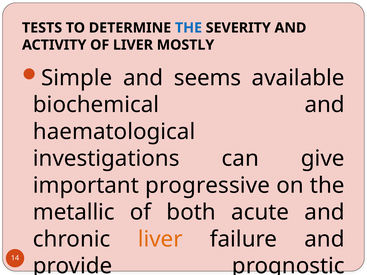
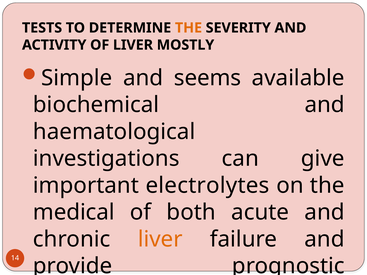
THE colour: blue -> orange (188, 28)
progressive: progressive -> electrolytes (208, 186)
metallic: metallic -> medical (74, 213)
